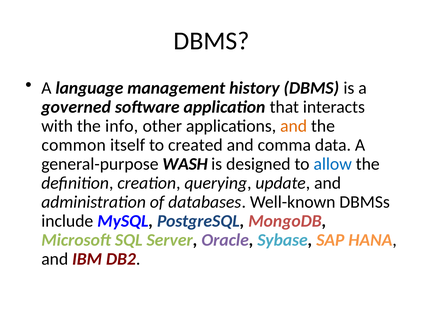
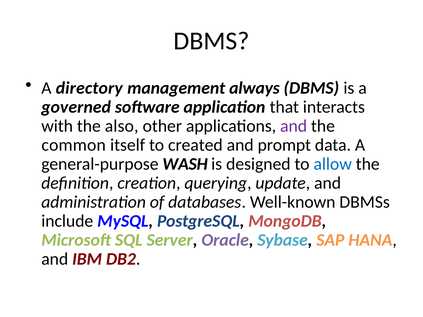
language: language -> directory (89, 88)
history: history -> always (254, 88)
info: info -> also (122, 126)
and colour: orange -> purple (294, 126)
comma: comma -> prompt (284, 145)
